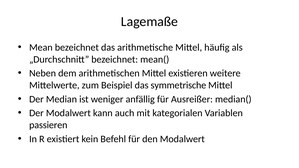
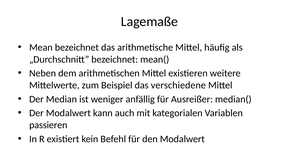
symmetrische: symmetrische -> verschiedene (178, 85)
